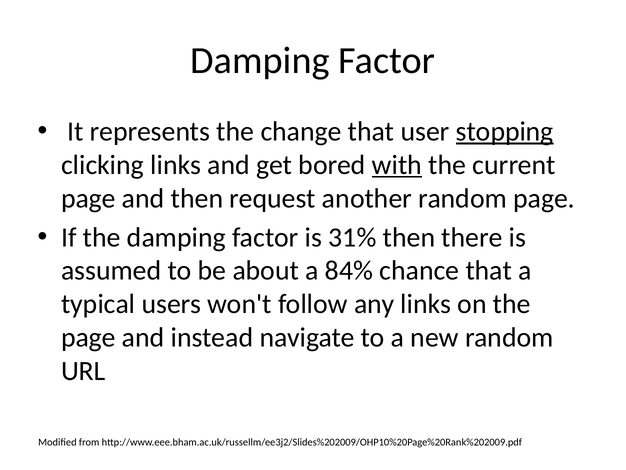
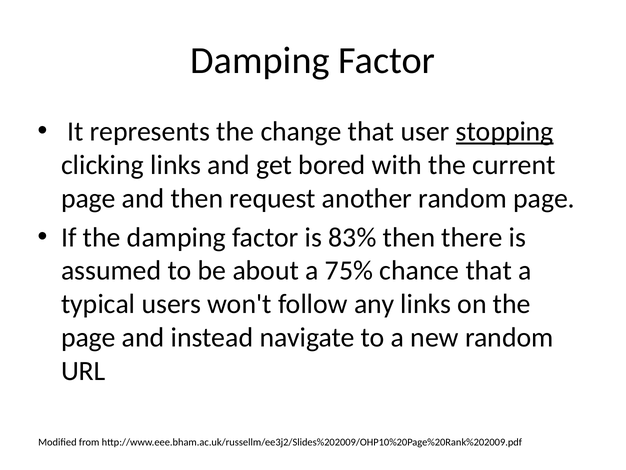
with underline: present -> none (397, 165)
31%: 31% -> 83% (352, 237)
84%: 84% -> 75% (349, 270)
